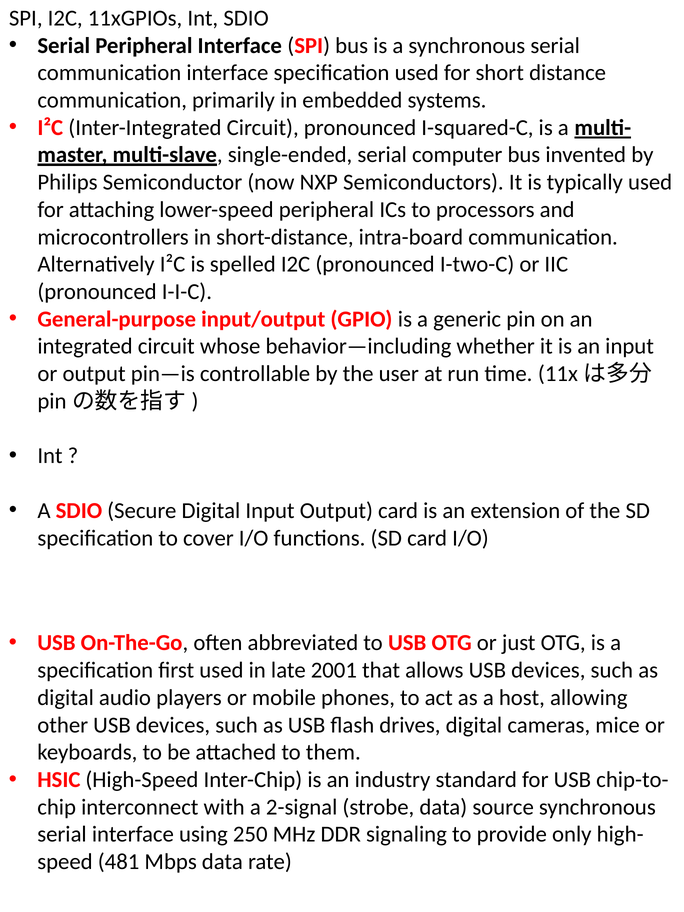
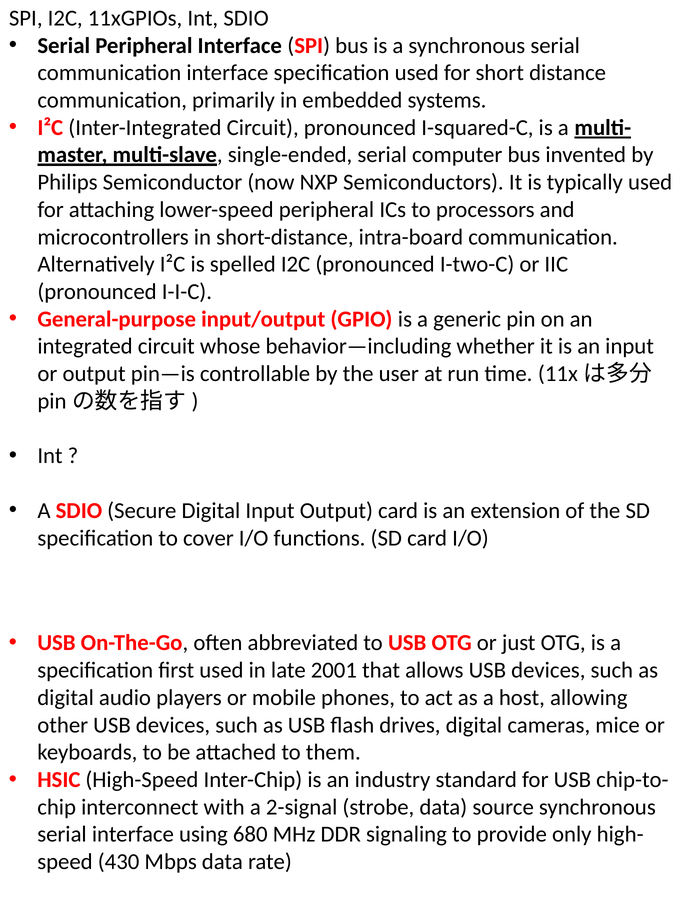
250: 250 -> 680 (250, 834)
481: 481 -> 430 (119, 862)
